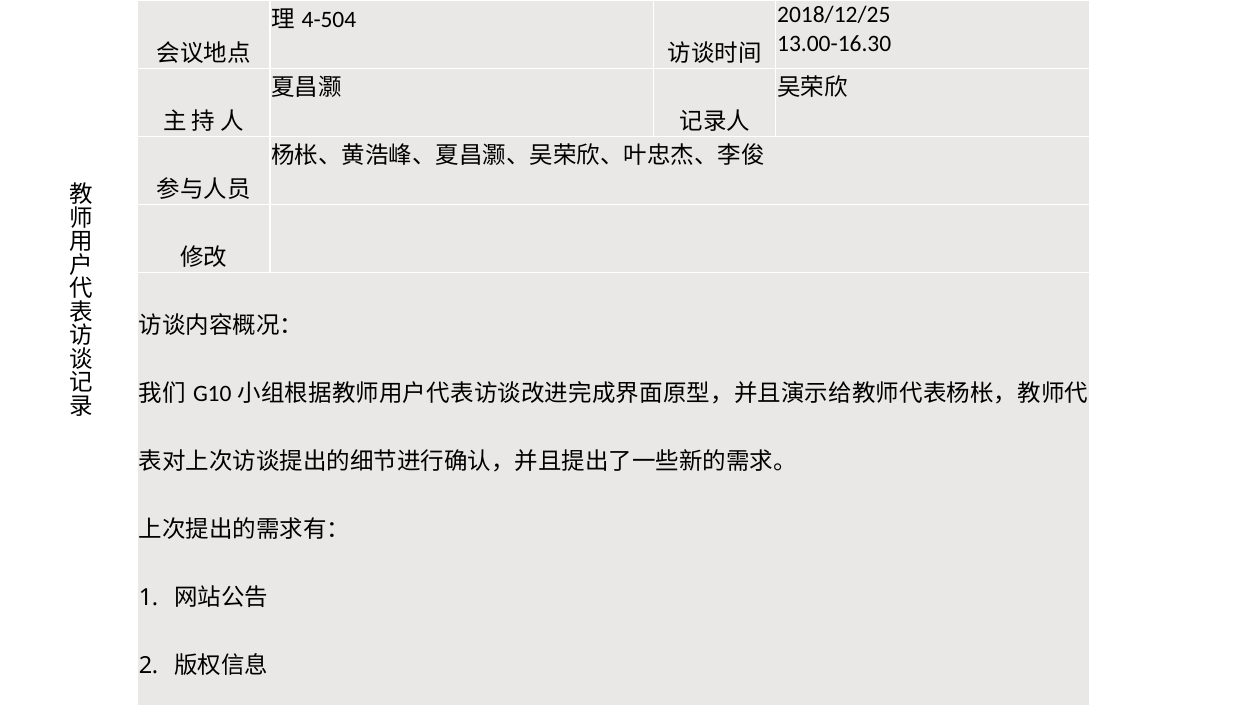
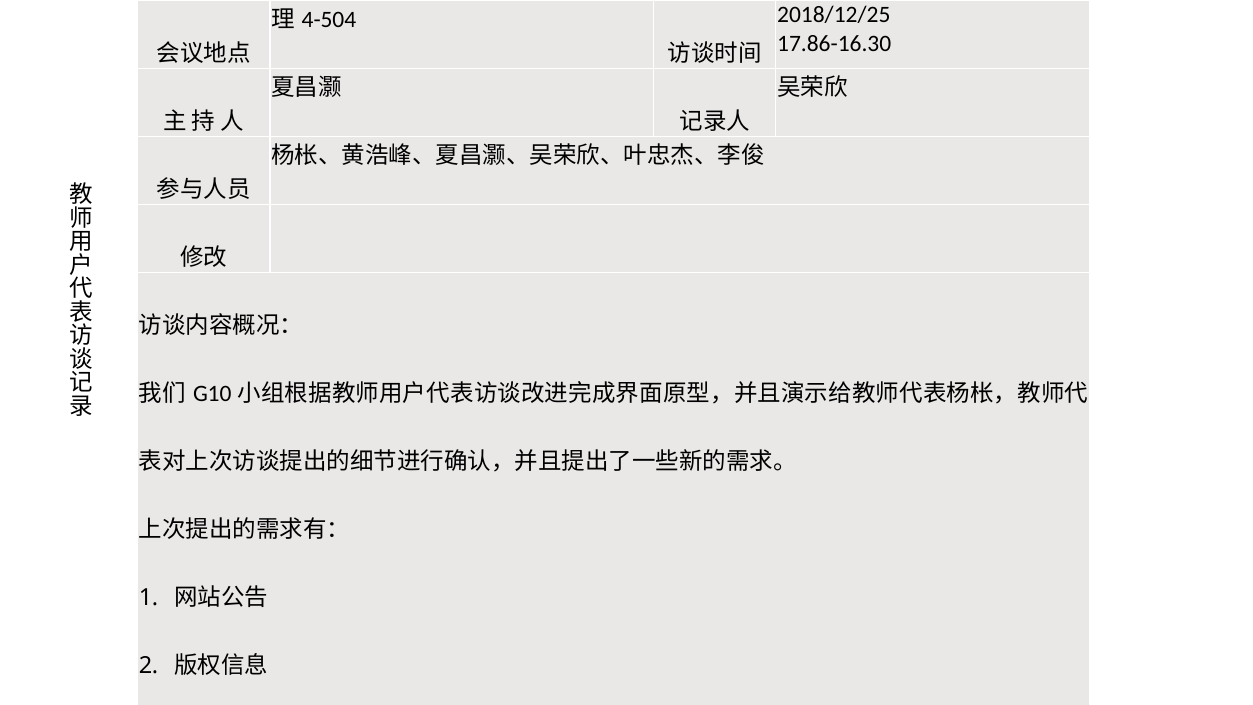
13.00-16.30: 13.00-16.30 -> 17.86-16.30 (834, 43)
